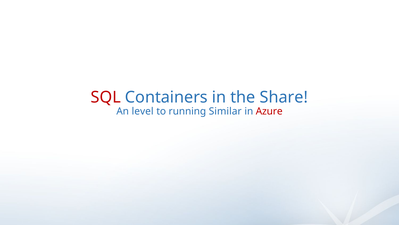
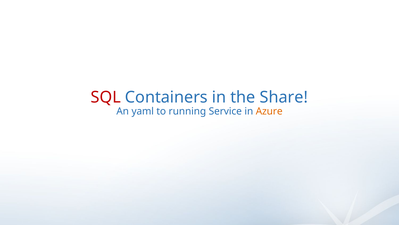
level: level -> yaml (143, 111)
Similar: Similar -> Service (225, 111)
Azure colour: red -> orange (269, 111)
